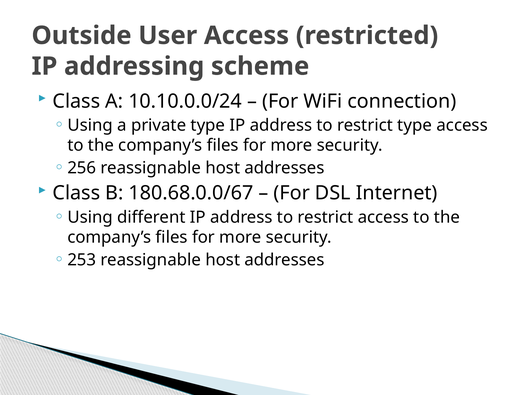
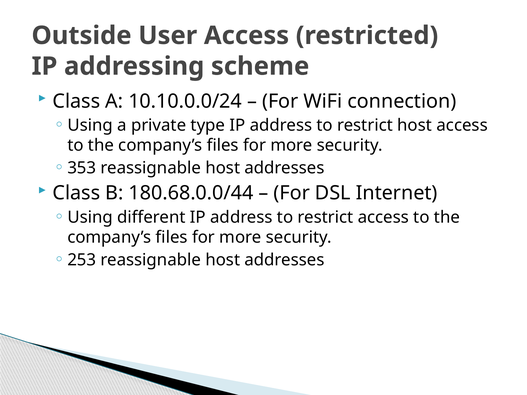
restrict type: type -> host (415, 125)
256: 256 -> 353 (82, 168)
180.68.0.0/67: 180.68.0.0/67 -> 180.68.0.0/44 (191, 193)
